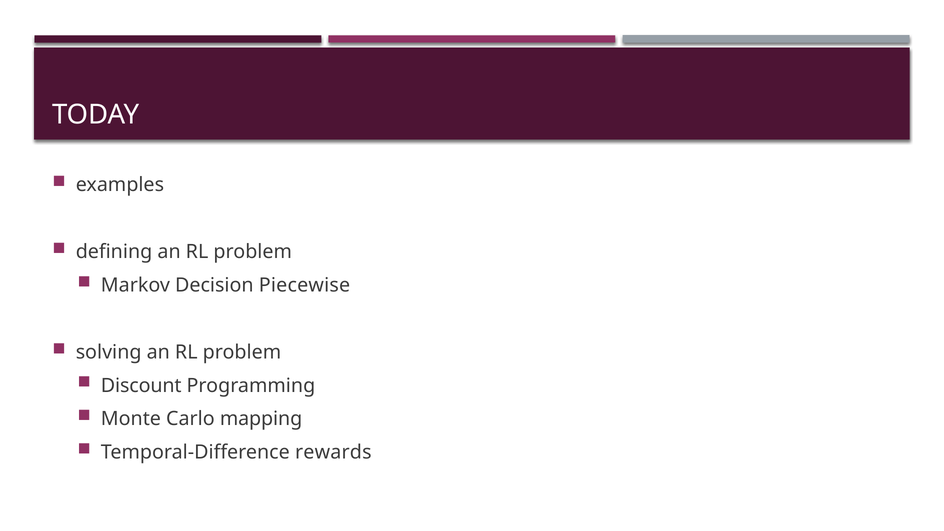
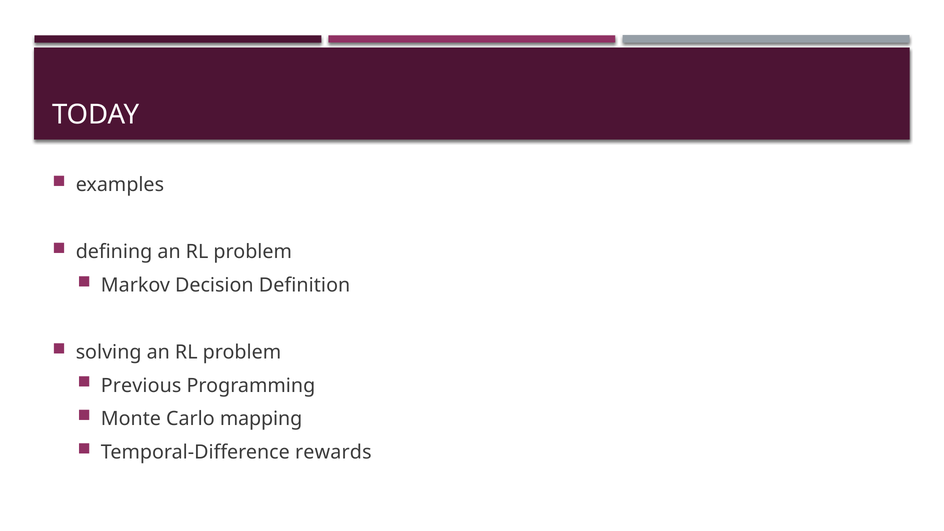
Piecewise: Piecewise -> Definition (305, 285)
Discount: Discount -> Previous (141, 386)
